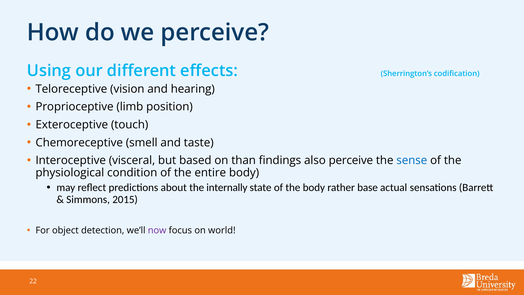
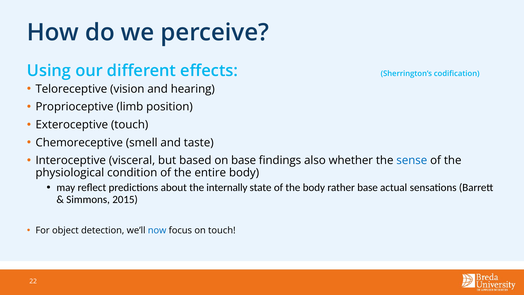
on than: than -> base (244, 160)
also perceive: perceive -> whether (351, 160)
now colour: purple -> blue (157, 230)
on world: world -> touch (222, 230)
